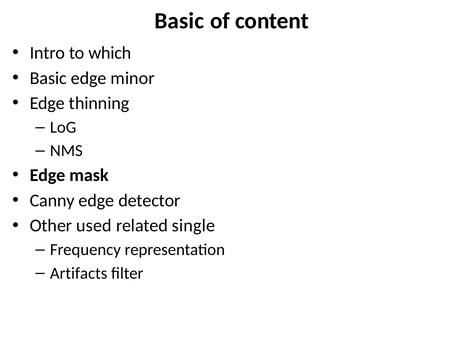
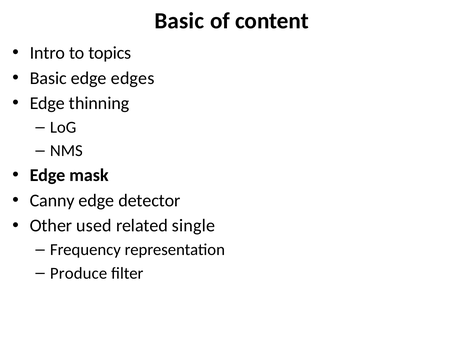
which: which -> topics (110, 53)
minor: minor -> edges (133, 78)
Artifacts: Artifacts -> Produce (79, 273)
